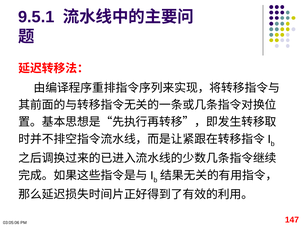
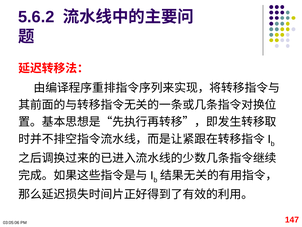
9.5.1: 9.5.1 -> 5.6.2 (36, 17)
